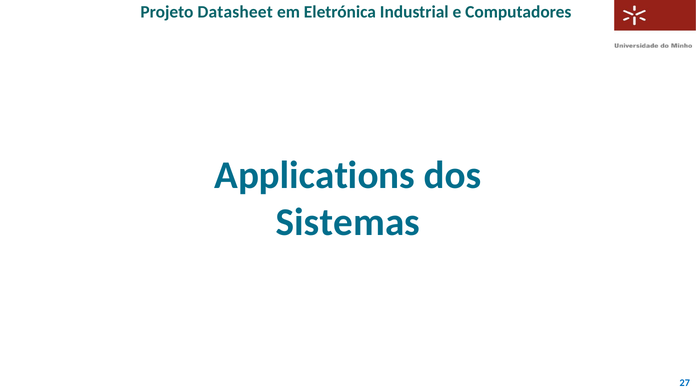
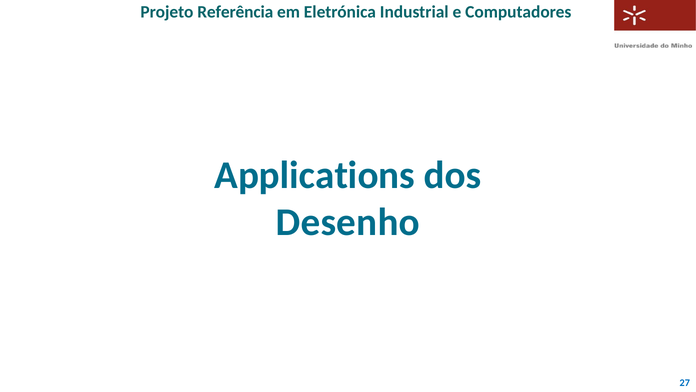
Datasheet: Datasheet -> Referência (235, 12)
Sistemas: Sistemas -> Desenho (348, 222)
